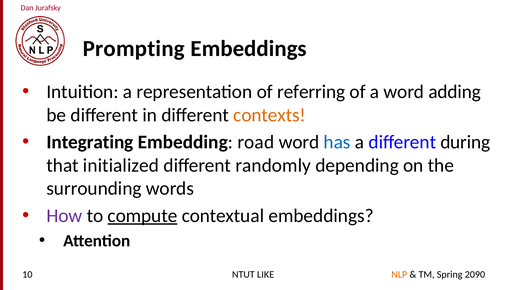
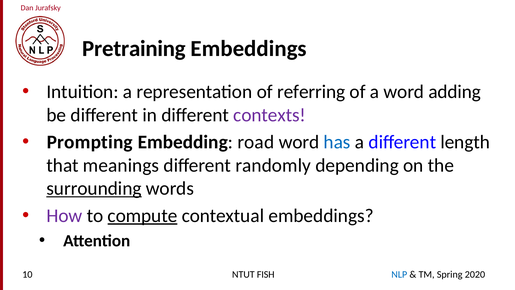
Prompting: Prompting -> Pretraining (134, 49)
contexts colour: orange -> purple (270, 115)
Integrating: Integrating -> Prompting (90, 142)
during: during -> length (465, 142)
initialized: initialized -> meanings (121, 165)
surrounding underline: none -> present (94, 188)
LIKE: LIKE -> FISH (266, 274)
NLP colour: orange -> blue (399, 274)
2090: 2090 -> 2020 (475, 274)
